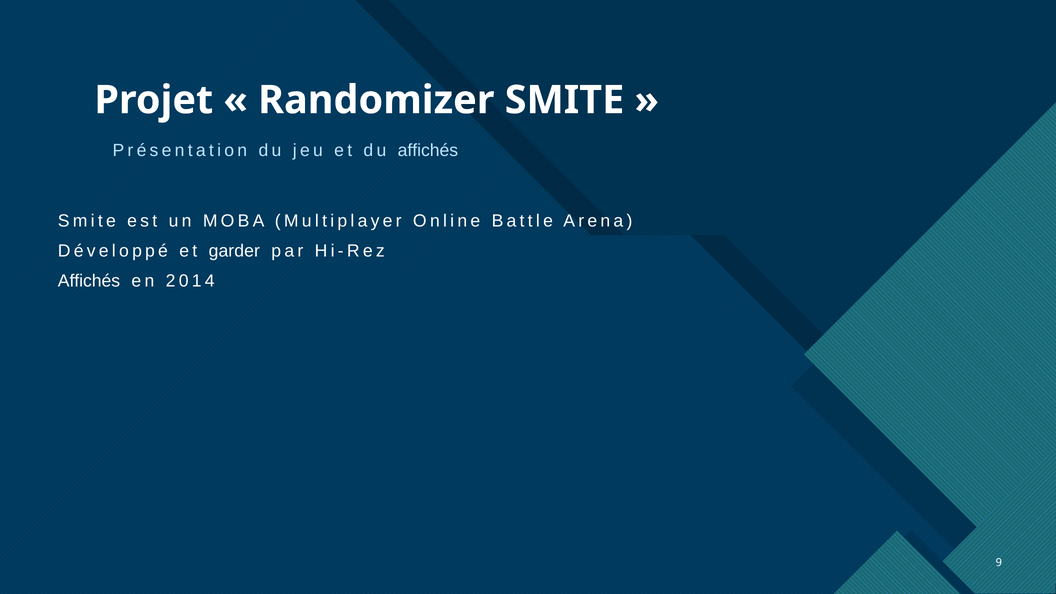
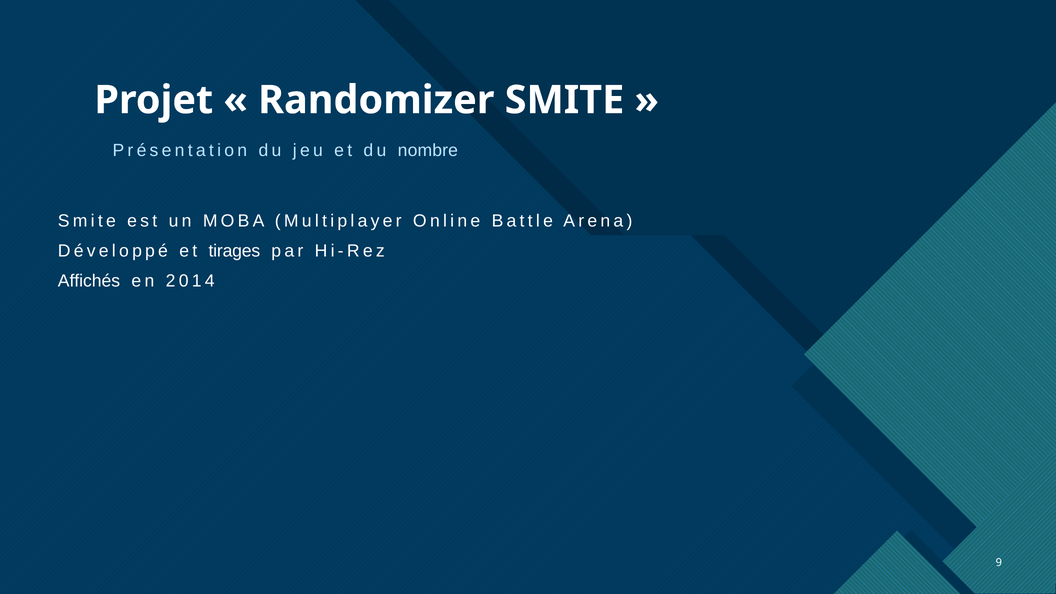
du affichés: affichés -> nombre (428, 150)
garder: garder -> tirages (234, 251)
